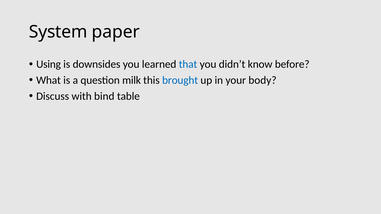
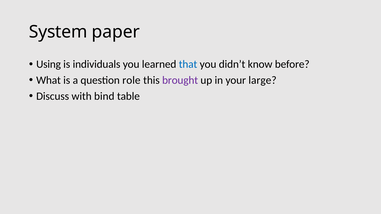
downsides: downsides -> individuals (97, 64)
milk: milk -> role (131, 80)
brought colour: blue -> purple (180, 80)
body: body -> large (263, 80)
